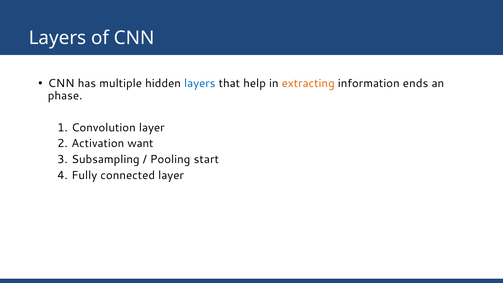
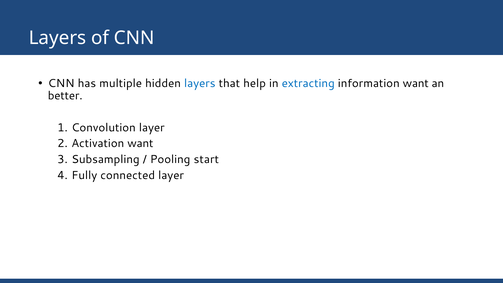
extracting colour: orange -> blue (308, 83)
information ends: ends -> want (416, 83)
phase: phase -> better (65, 96)
